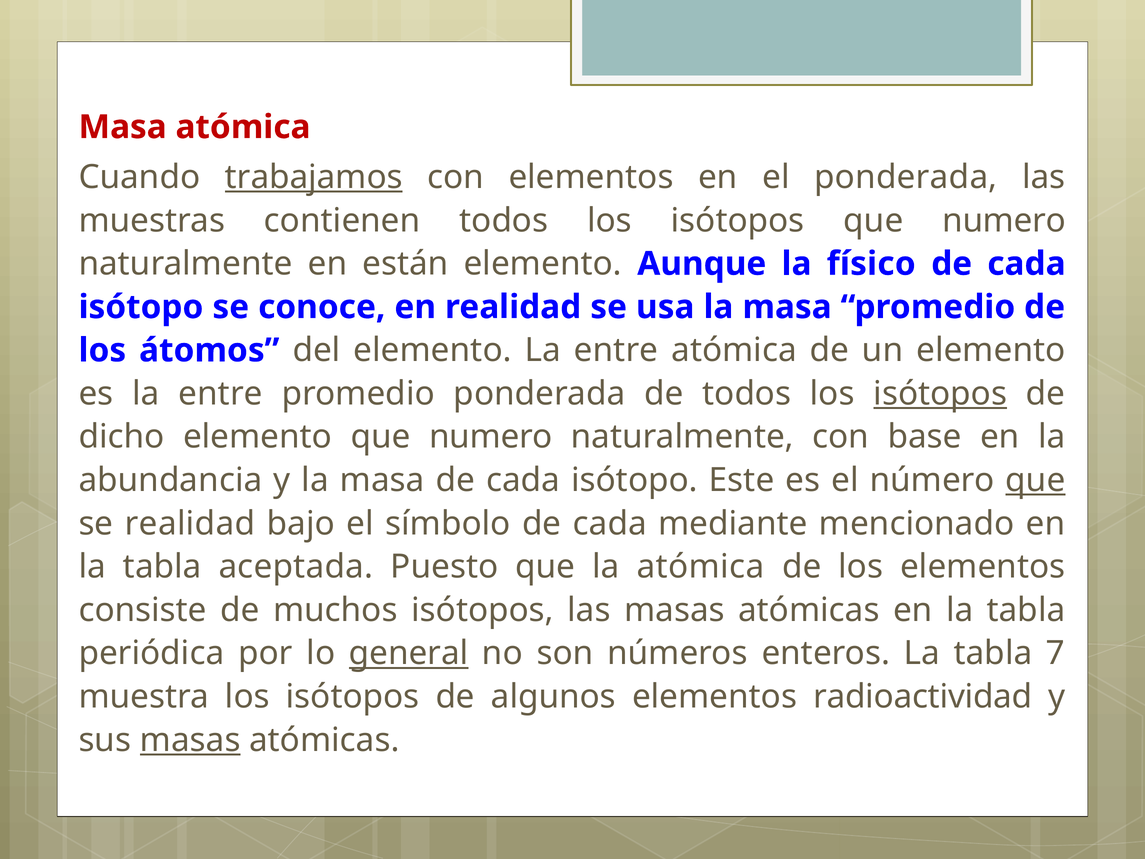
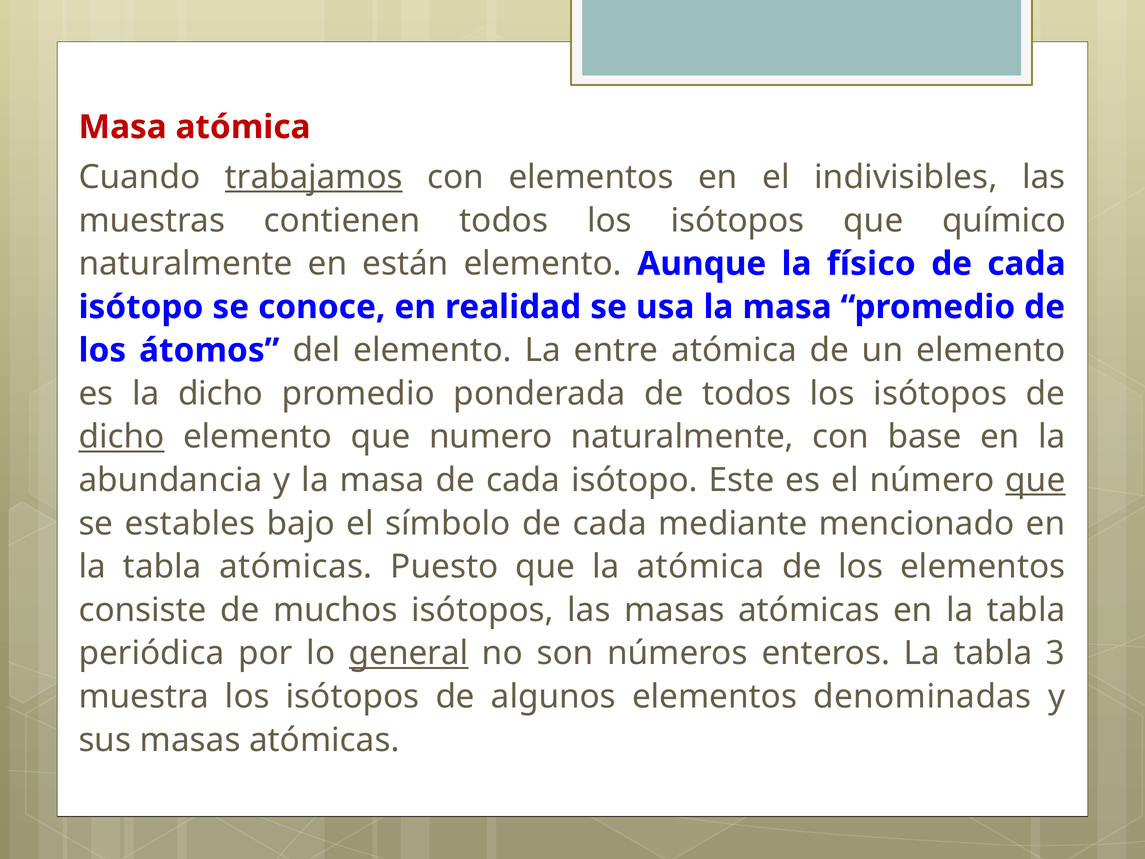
el ponderada: ponderada -> indivisibles (906, 177)
isótopos que numero: numero -> químico (1004, 220)
es la entre: entre -> dicho (221, 394)
isótopos underline: present -> none (940, 394)
dicho underline: none -> present (122, 437)
se realidad: realidad -> estables (190, 523)
tabla aceptada: aceptada -> atómicas (296, 567)
7: 7 -> 3 (1056, 653)
radioactividad: radioactividad -> denominadas (922, 696)
masas underline: present -> none (190, 740)
